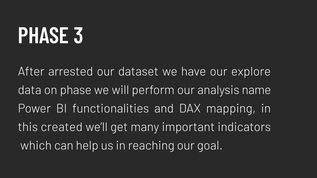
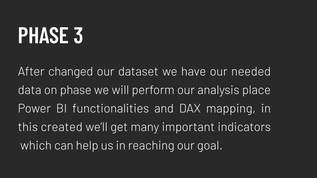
arrested: arrested -> changed (71, 72)
explore: explore -> needed (251, 72)
name: name -> place (256, 90)
